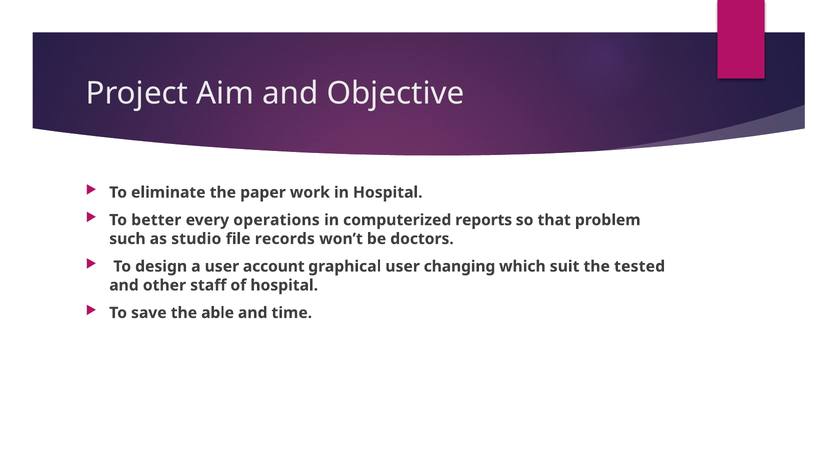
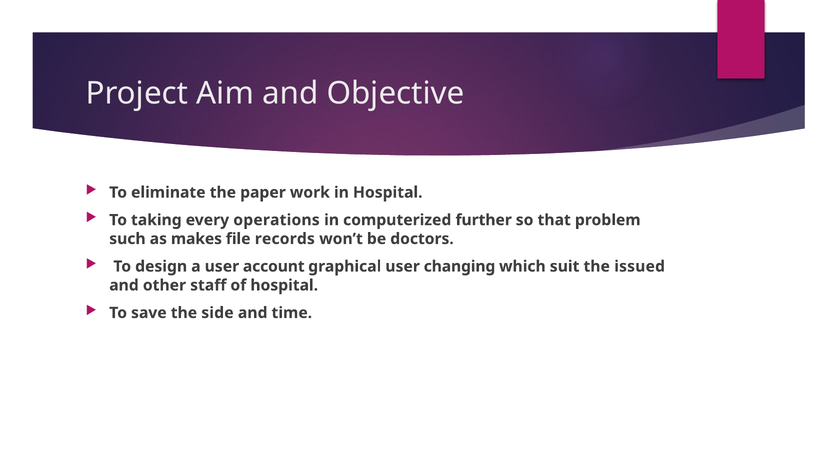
better: better -> taking (156, 220)
reports: reports -> further (484, 220)
studio: studio -> makes (196, 239)
tested: tested -> issued (640, 267)
able: able -> side (217, 313)
